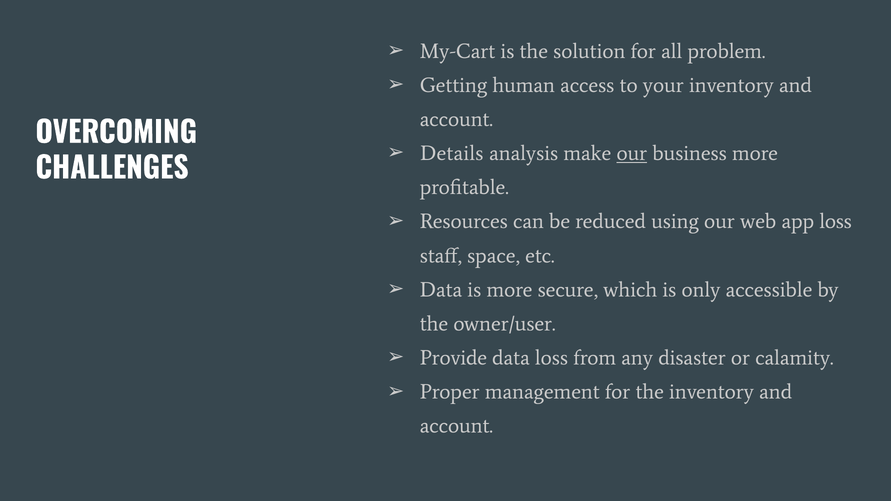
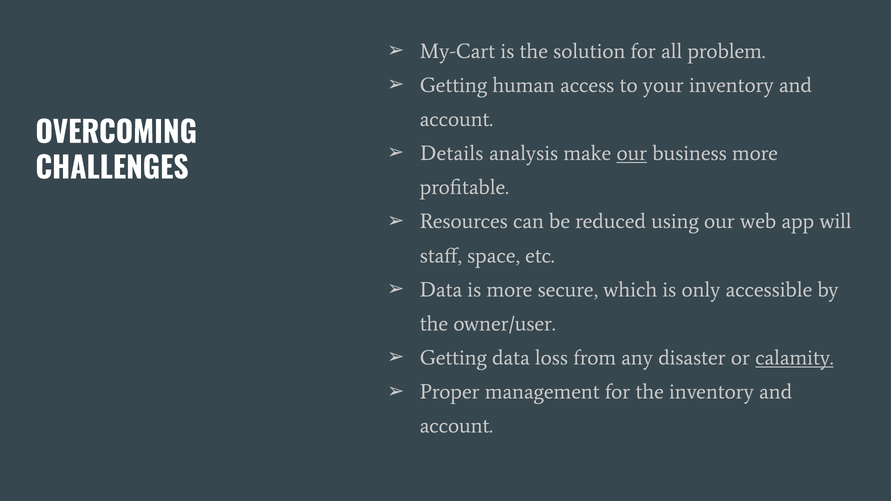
app loss: loss -> will (836, 222)
Provide: Provide -> Getting (453, 358)
calamity underline: none -> present (794, 358)
